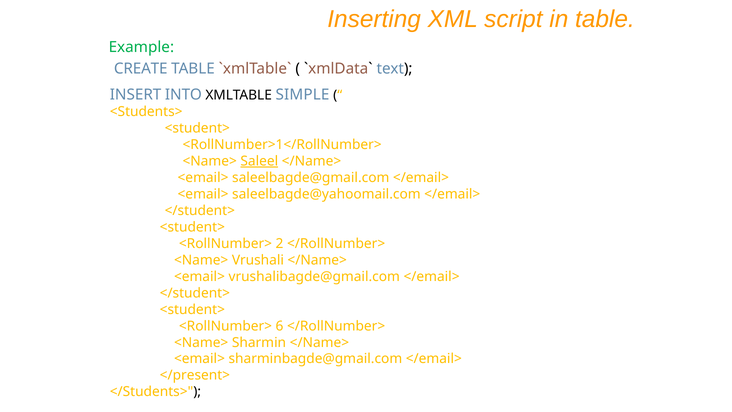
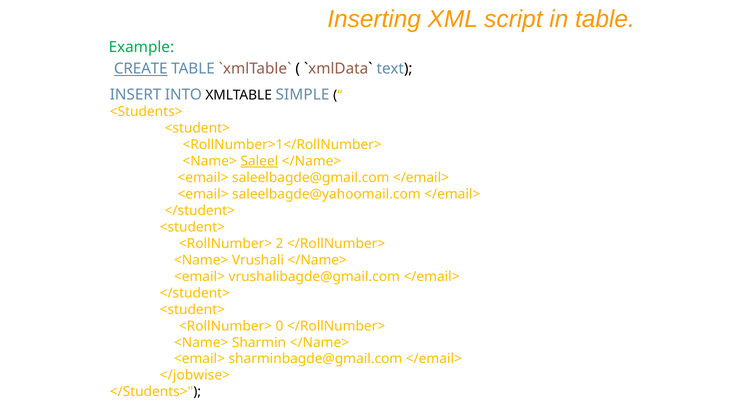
CREATE underline: none -> present (141, 69)
6: 6 -> 0 (280, 326)
</present>: </present> -> </jobwise> (195, 375)
